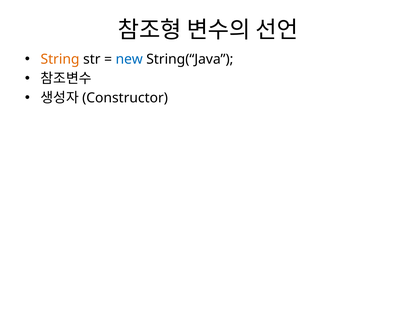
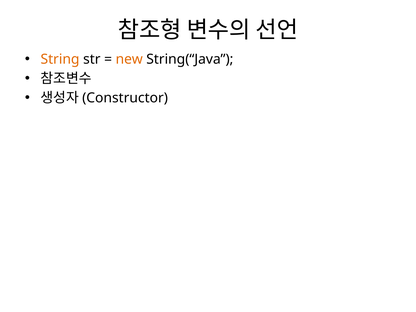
new colour: blue -> orange (129, 59)
